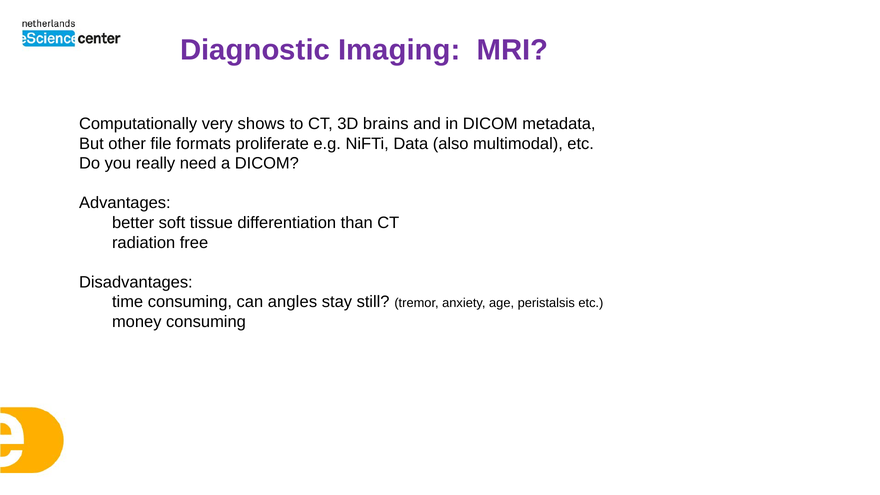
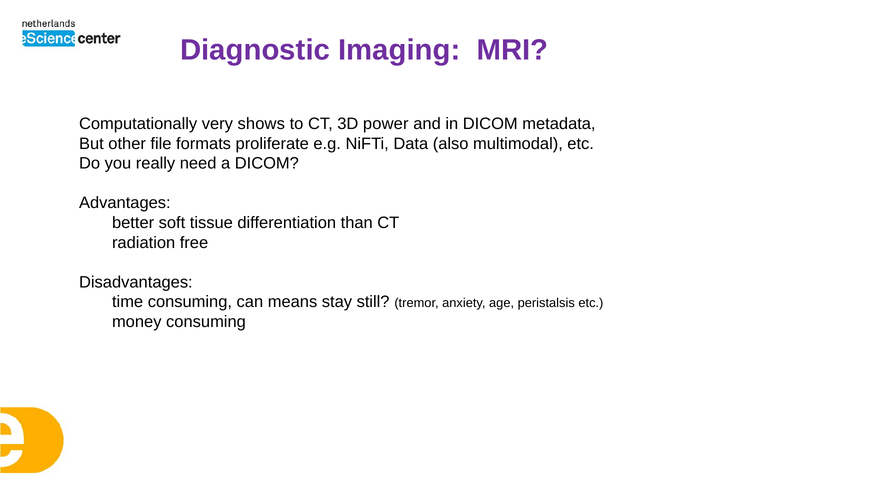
brains: brains -> power (386, 124)
angles: angles -> means (293, 302)
